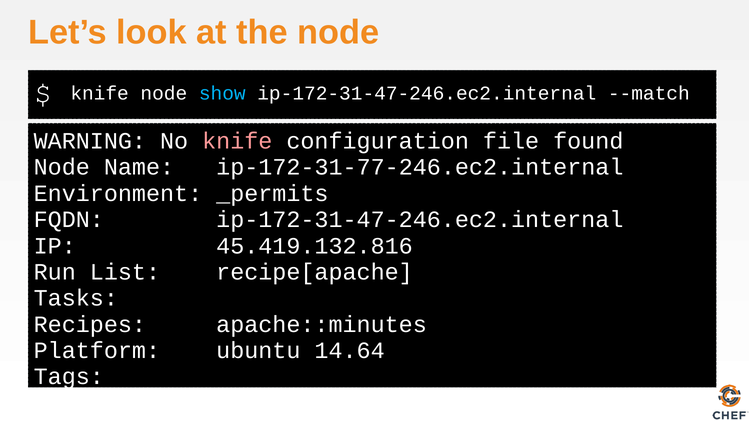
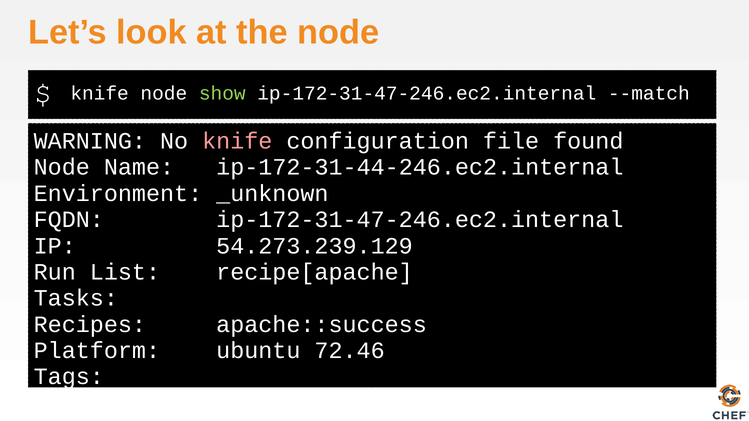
show colour: light blue -> light green (222, 93)
ip-172-31-77-246.ec2.internal: ip-172-31-77-246.ec2.internal -> ip-172-31-44-246.ec2.internal (420, 167)
_permits: _permits -> _unknown (272, 194)
45.419.132.816: 45.419.132.816 -> 54.273.239.129 (314, 246)
apache::minutes: apache::minutes -> apache::success (322, 325)
14.64: 14.64 -> 72.46 (350, 351)
